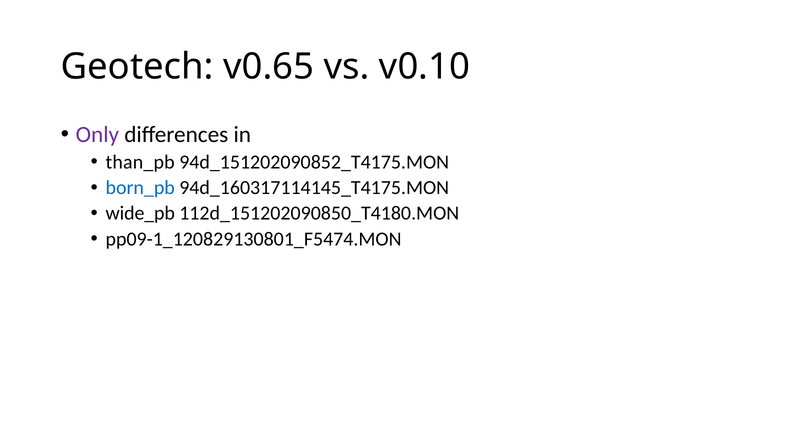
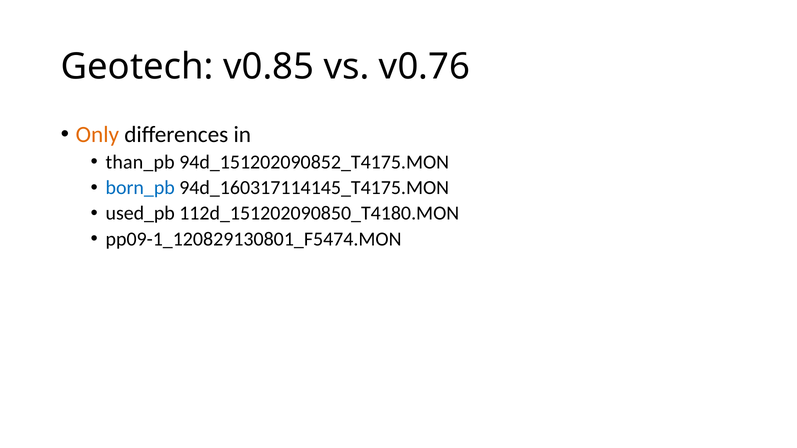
v0.65: v0.65 -> v0.85 (269, 67)
v0.10: v0.10 -> v0.76 (425, 67)
Only colour: purple -> orange (97, 135)
wide_pb: wide_pb -> used_pb (140, 214)
